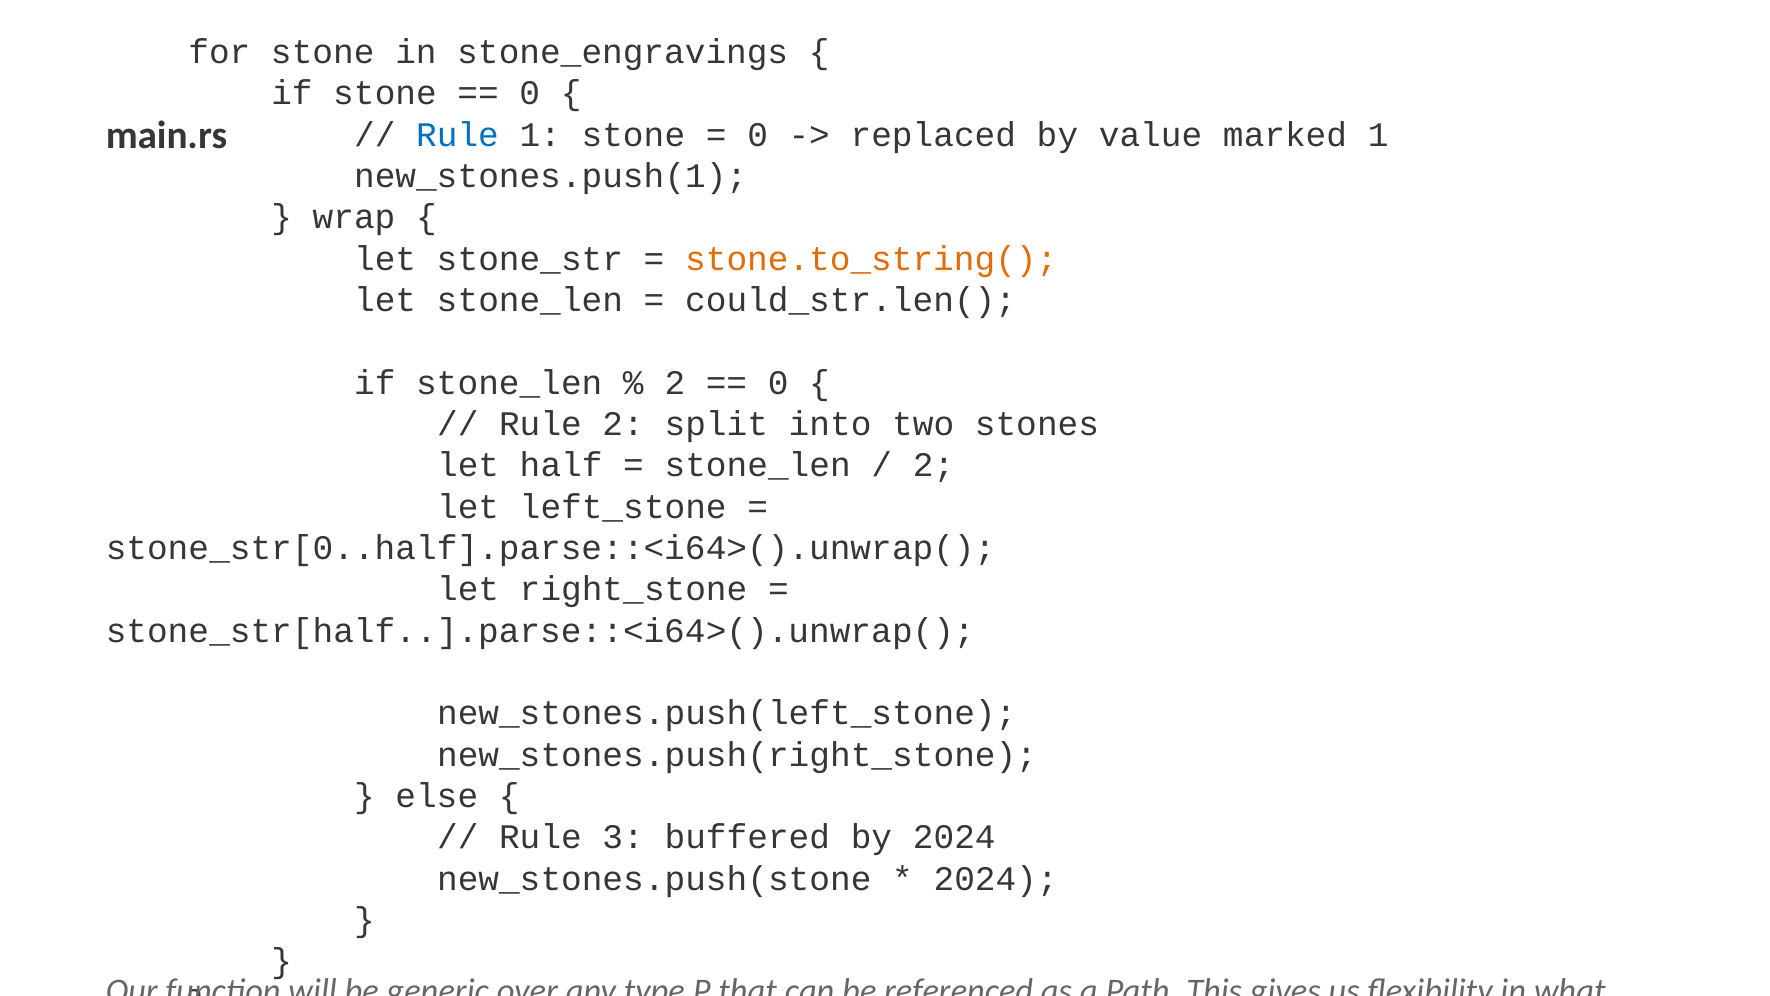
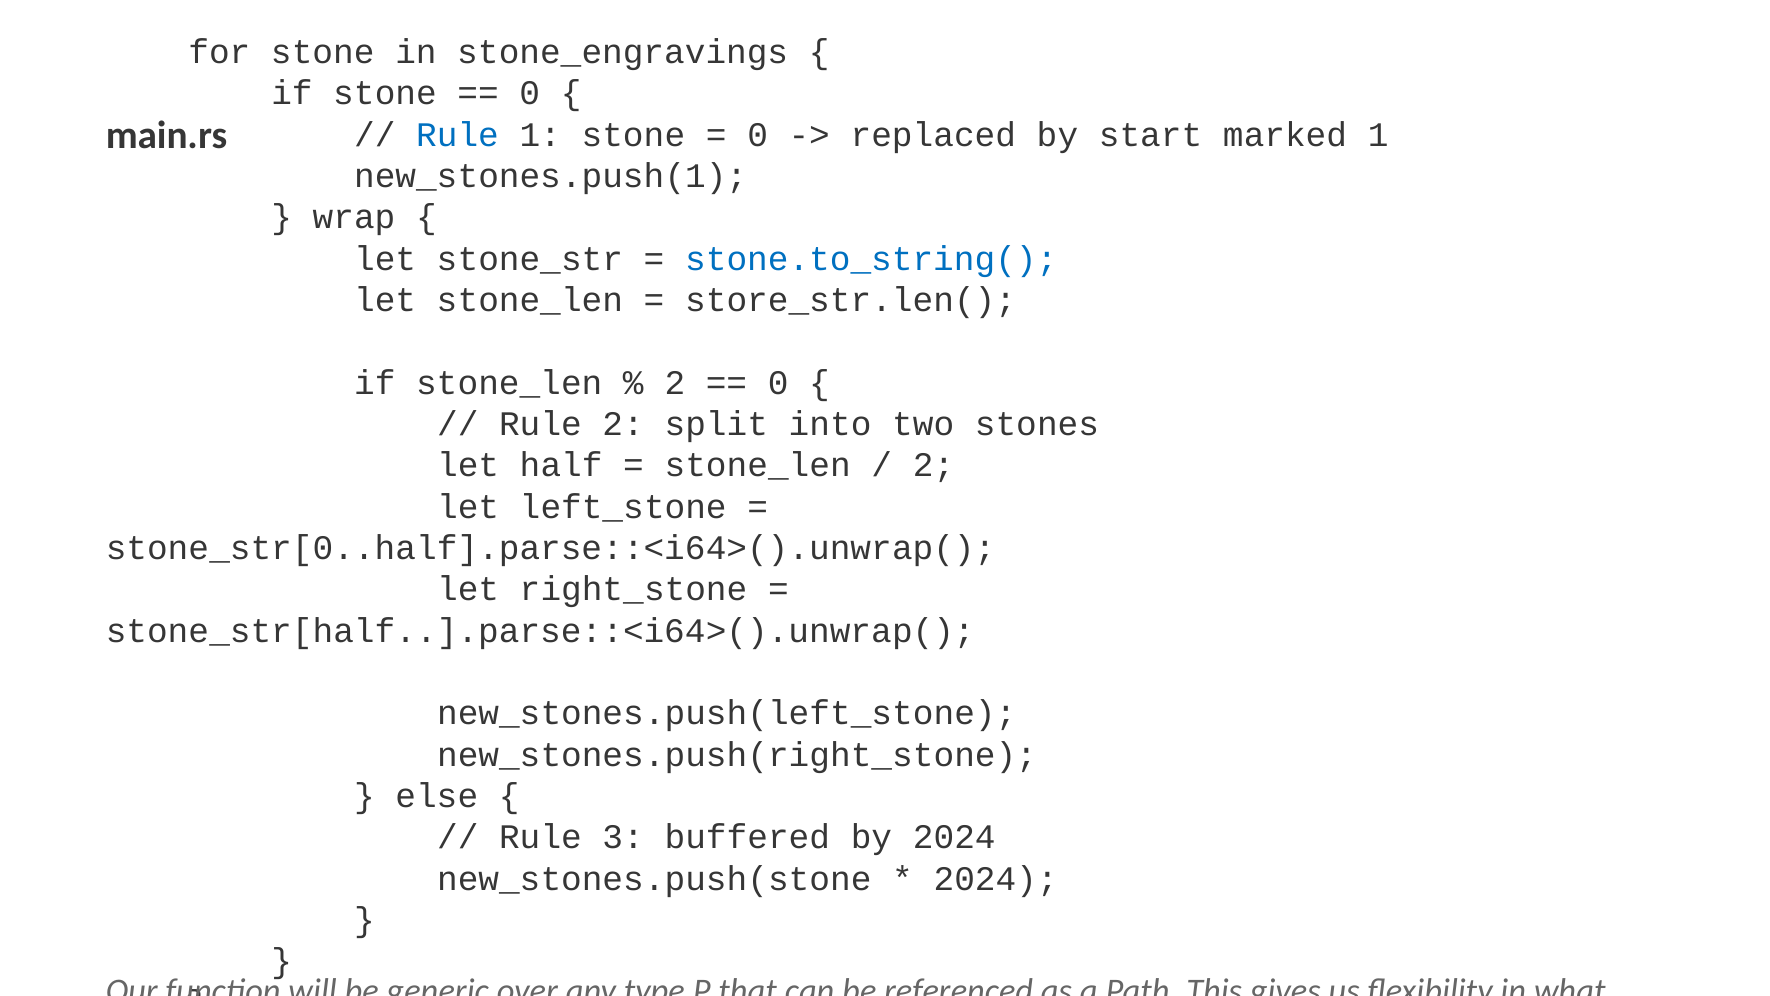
value: value -> start (1151, 135)
stone.to_string( colour: orange -> blue (871, 259)
could_str.len(: could_str.len( -> store_str.len( (851, 300)
